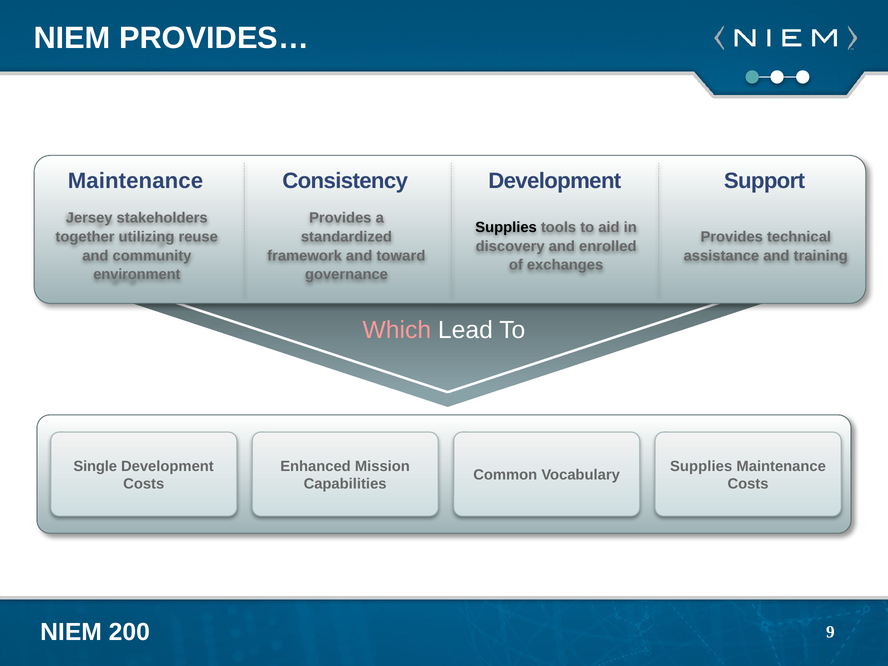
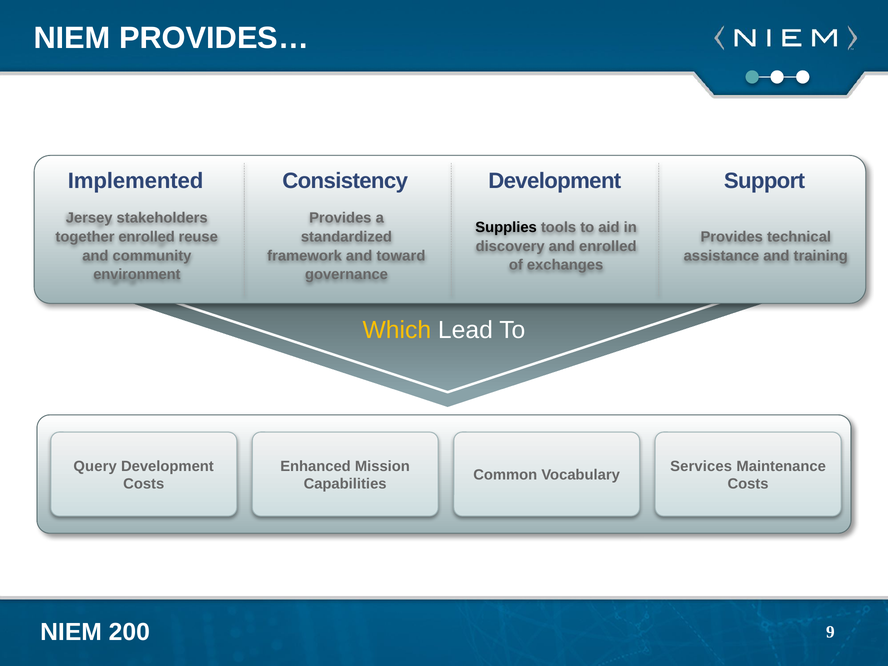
Maintenance: Maintenance -> Implemented (136, 181)
together utilizing: utilizing -> enrolled (147, 237)
Which colour: pink -> yellow (397, 330)
Single: Single -> Query (95, 466)
Supplies: Supplies -> Services (701, 466)
